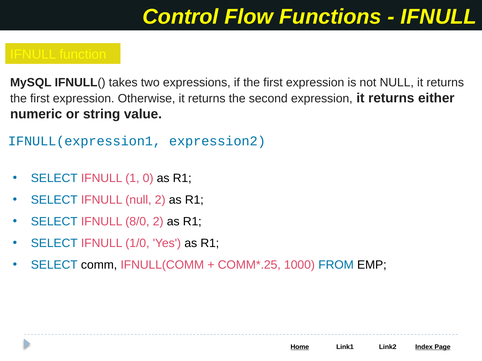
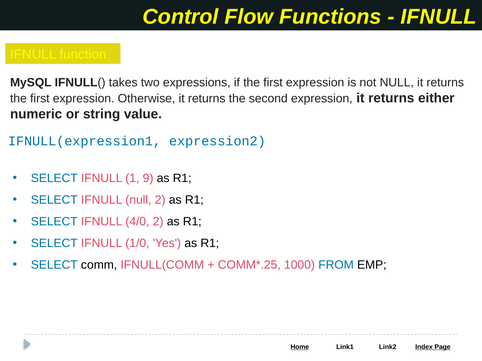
0: 0 -> 9 (148, 178)
8/0: 8/0 -> 4/0 (137, 222)
